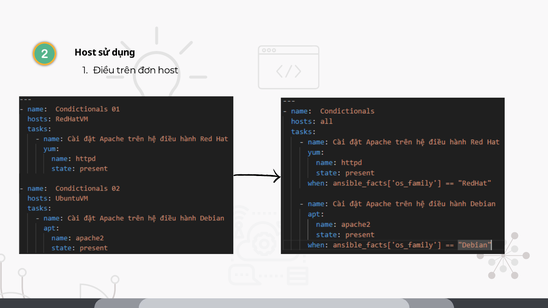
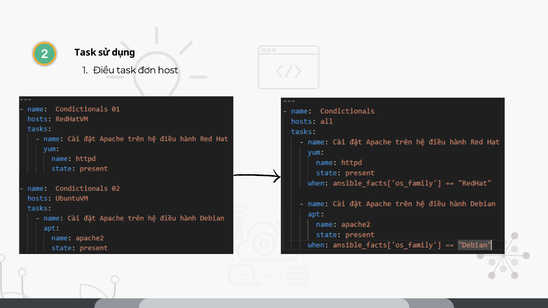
Host: Host -> Task (85, 52)
Điều trên: trên -> task (126, 70)
